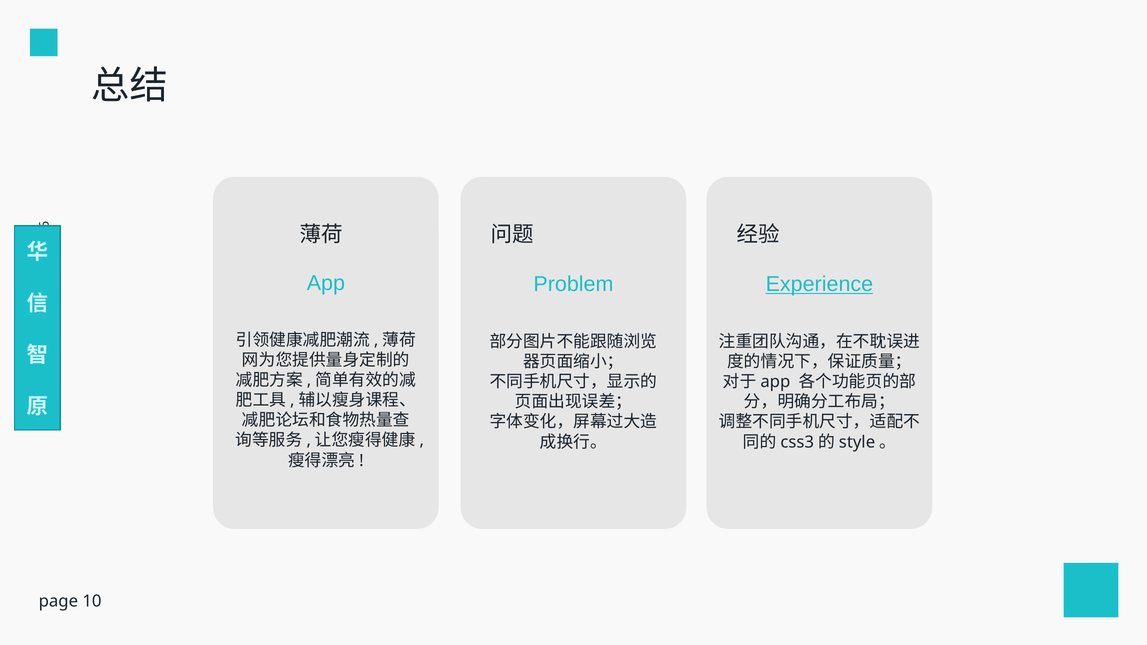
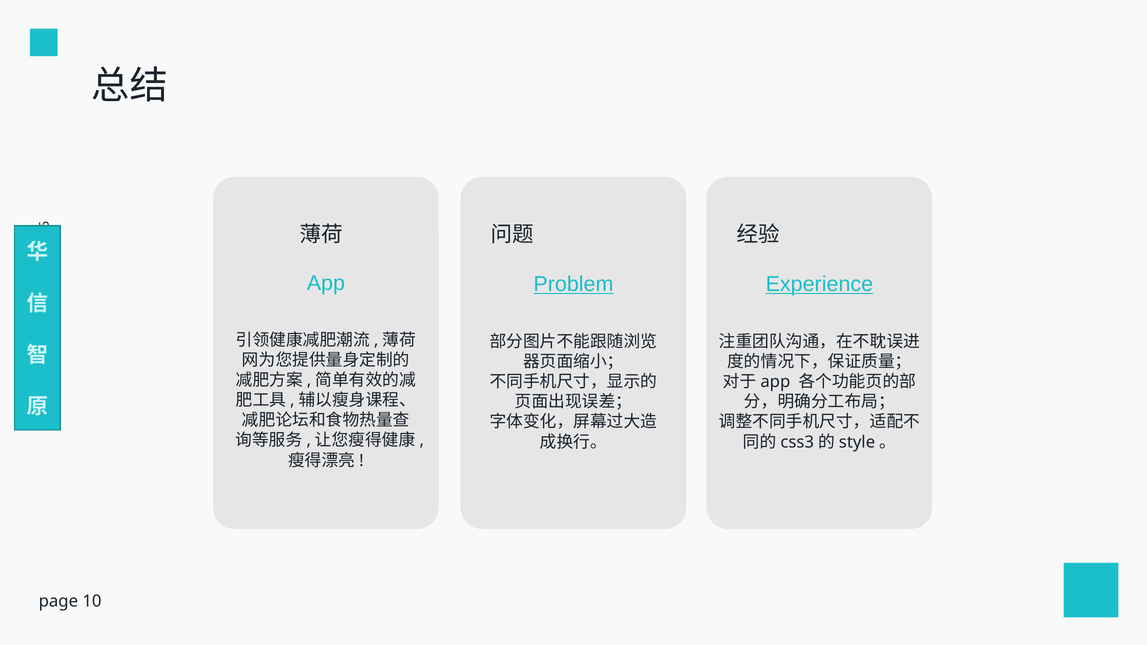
Problem underline: none -> present (573, 284)
